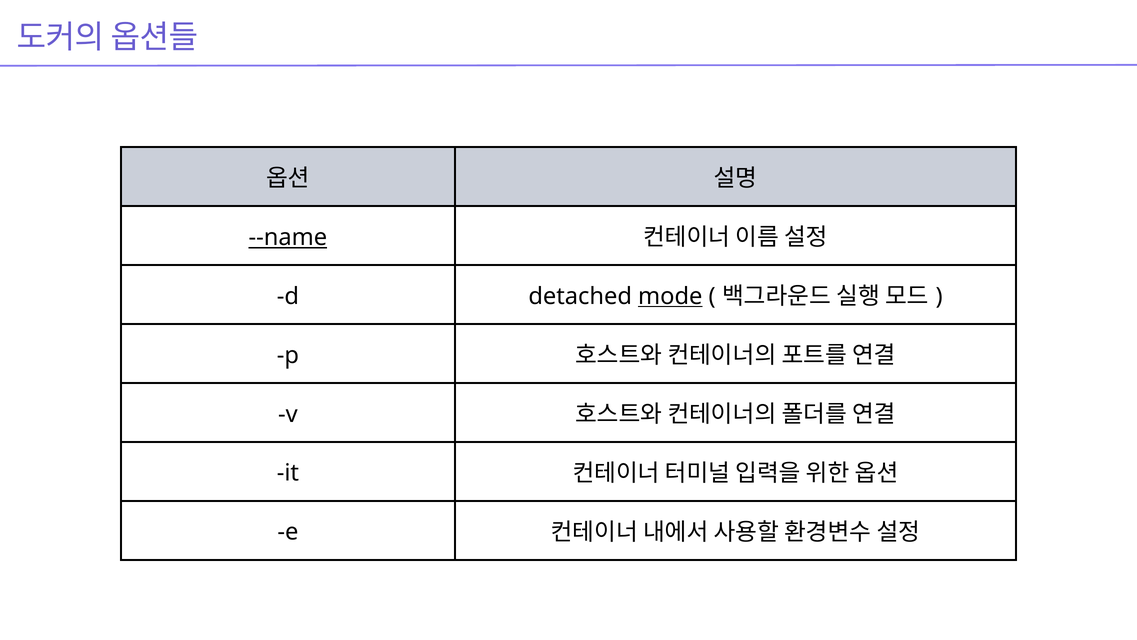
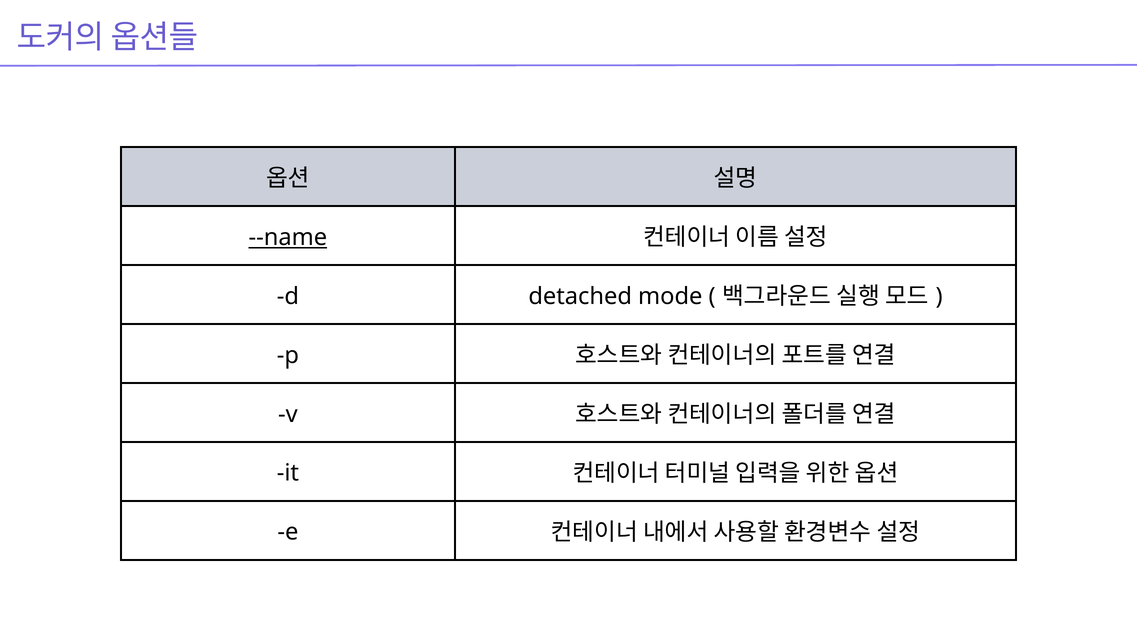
mode underline: present -> none (670, 296)
